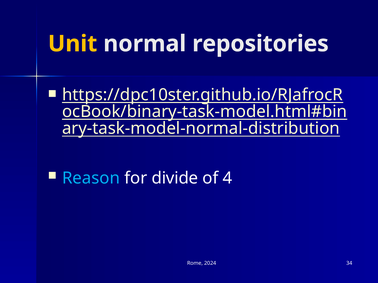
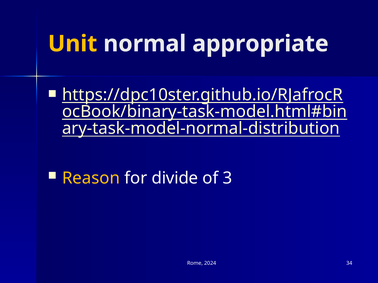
repositories: repositories -> appropriate (260, 44)
Reason colour: light blue -> yellow (91, 178)
4: 4 -> 3 (228, 178)
